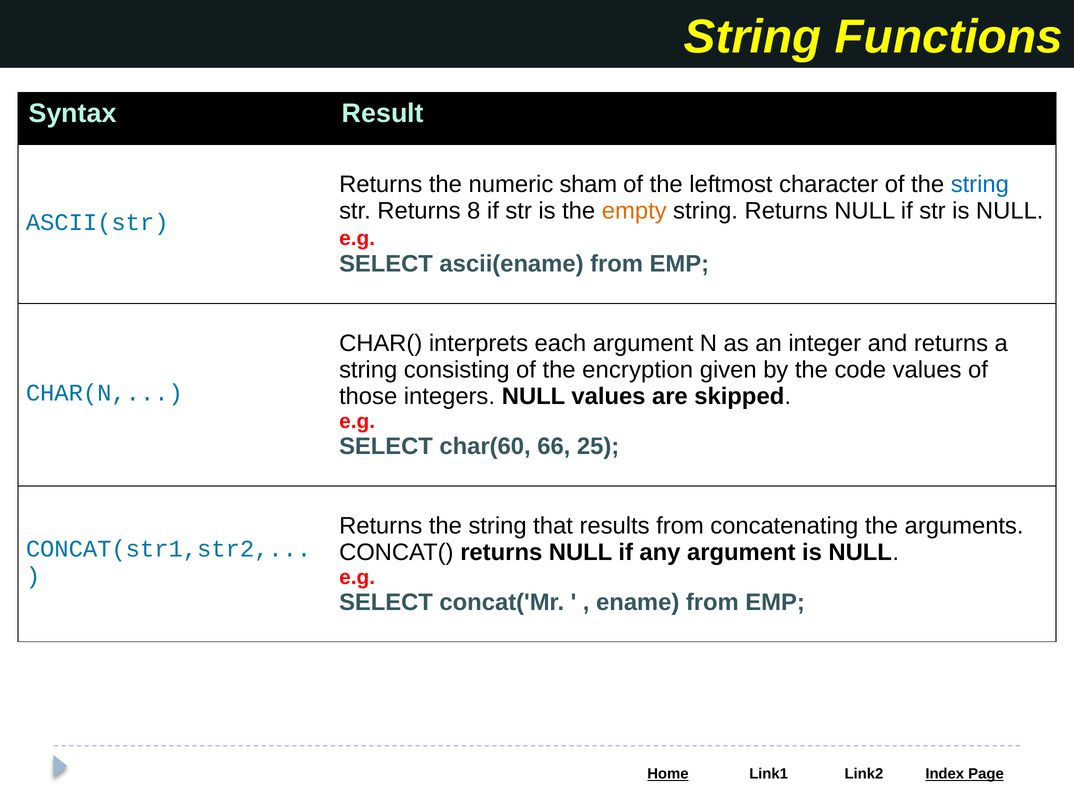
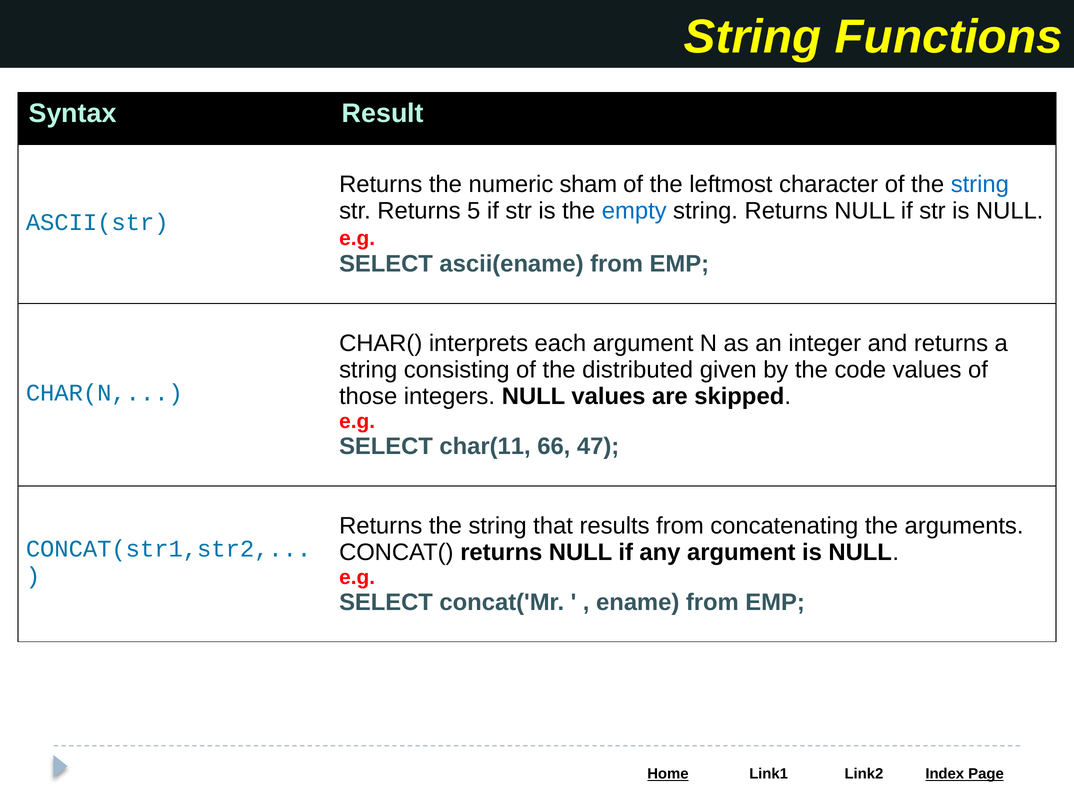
8: 8 -> 5 (474, 211)
empty colour: orange -> blue (634, 211)
encryption: encryption -> distributed (638, 370)
char(60: char(60 -> char(11 (485, 447)
25: 25 -> 47 (598, 447)
